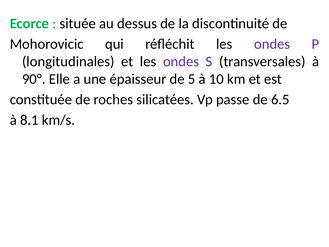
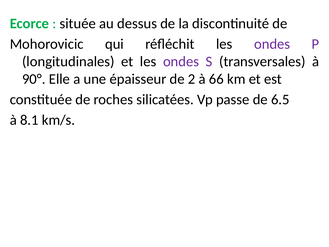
5: 5 -> 2 (192, 79)
10: 10 -> 66 (216, 79)
